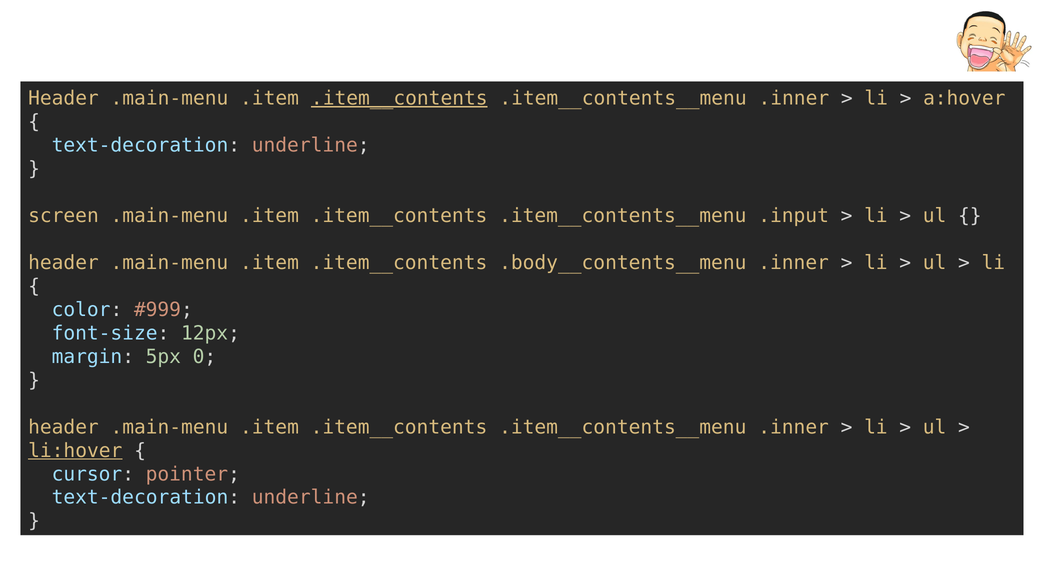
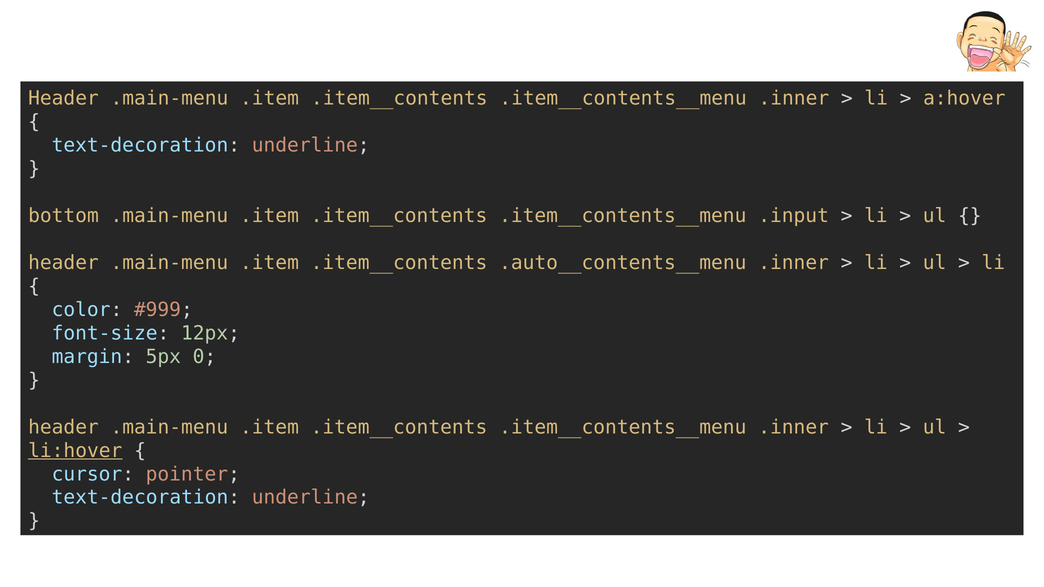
.item__contents underline: present -> none (399, 98)
screen: screen -> bottom (63, 216)
.body__contents__menu: .body__contents__menu -> .auto__contents__menu (623, 263)
